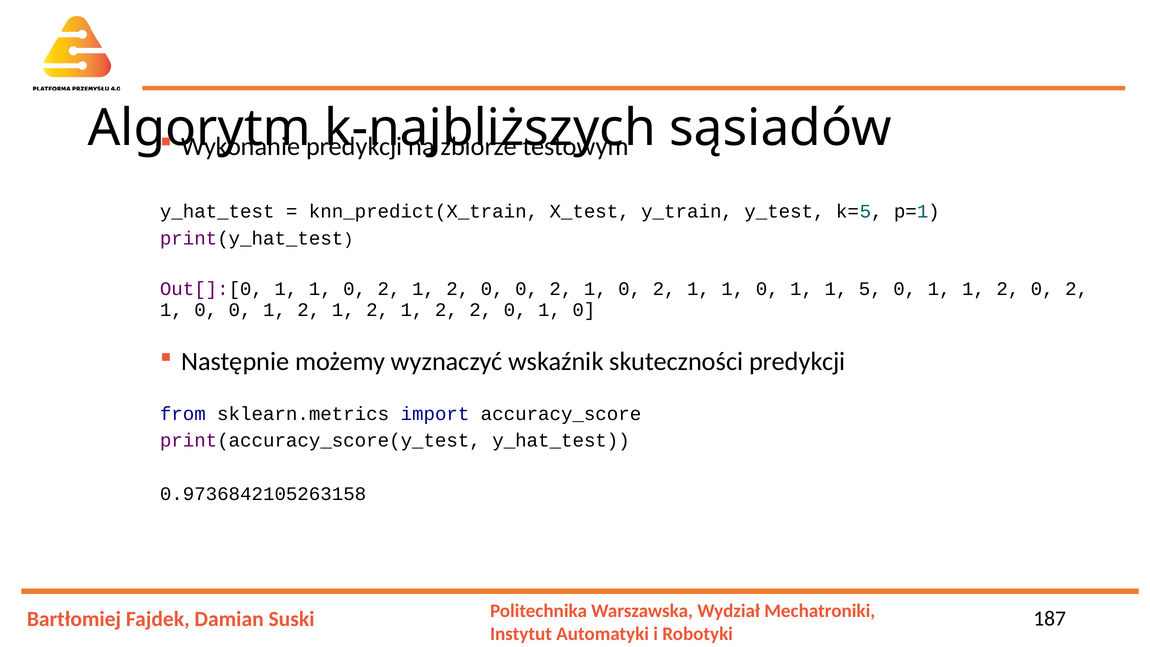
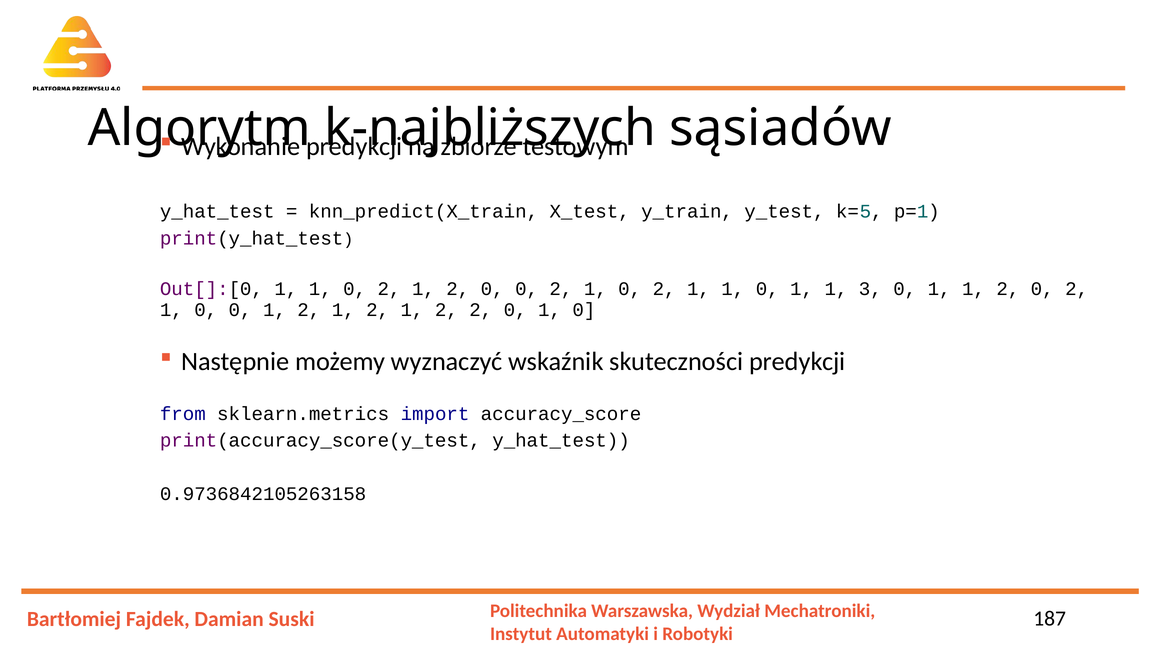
5: 5 -> 3 (870, 289)
